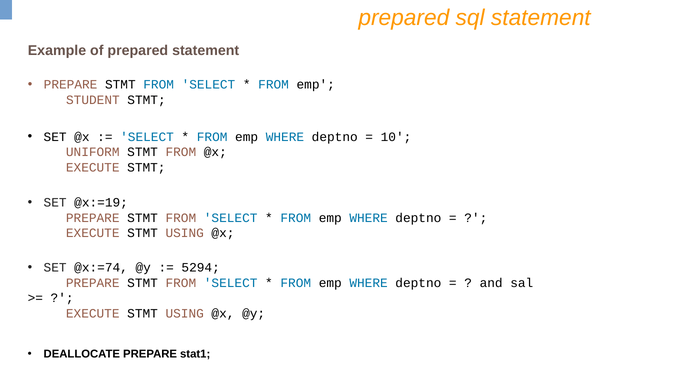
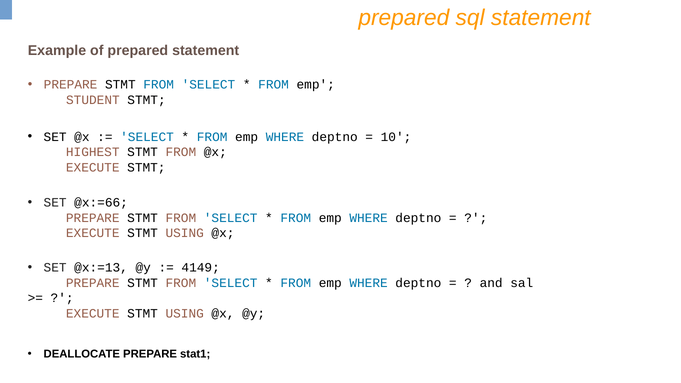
UNIFORM: UNIFORM -> HIGHEST (93, 152)
@x:=19: @x:=19 -> @x:=66 (101, 203)
@x:=74: @x:=74 -> @x:=13 (101, 268)
5294: 5294 -> 4149 (201, 268)
